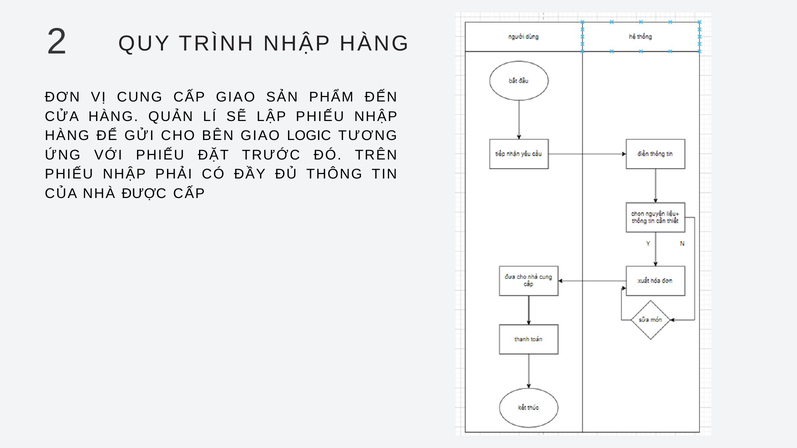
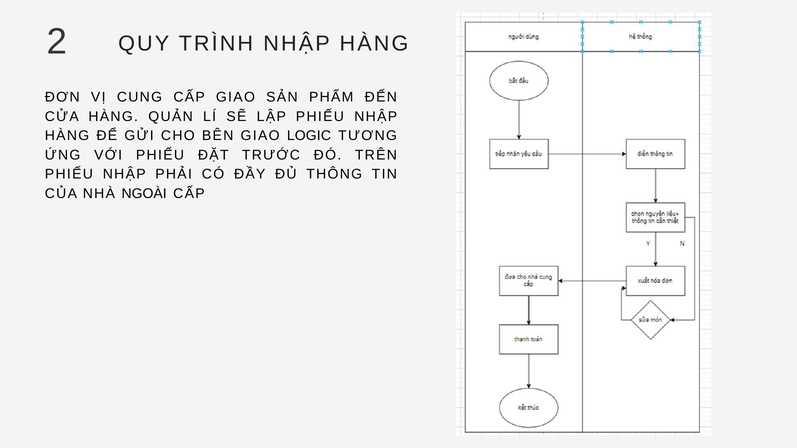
ĐƯỢC: ĐƯỢC -> NGOÀI (144, 194)
